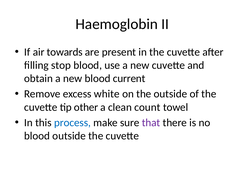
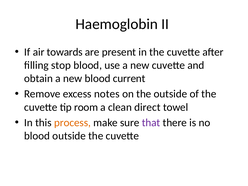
white: white -> notes (107, 94)
other: other -> room (86, 107)
count: count -> direct (147, 107)
process colour: blue -> orange (72, 123)
